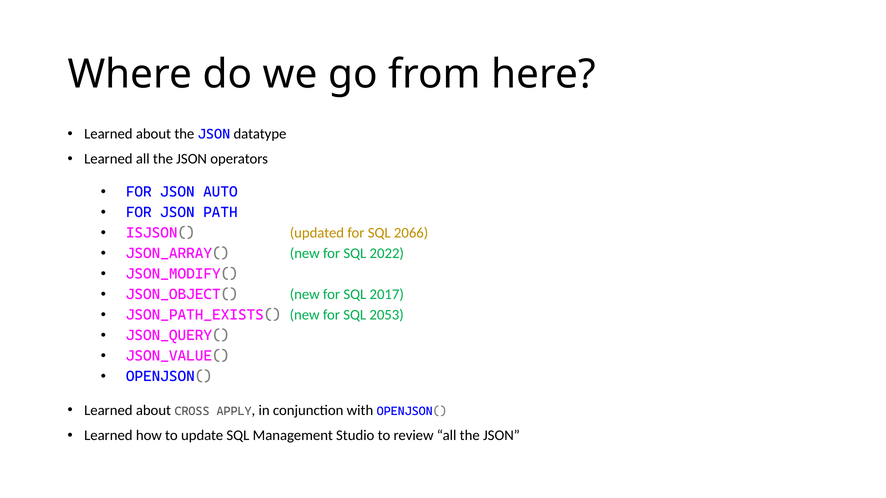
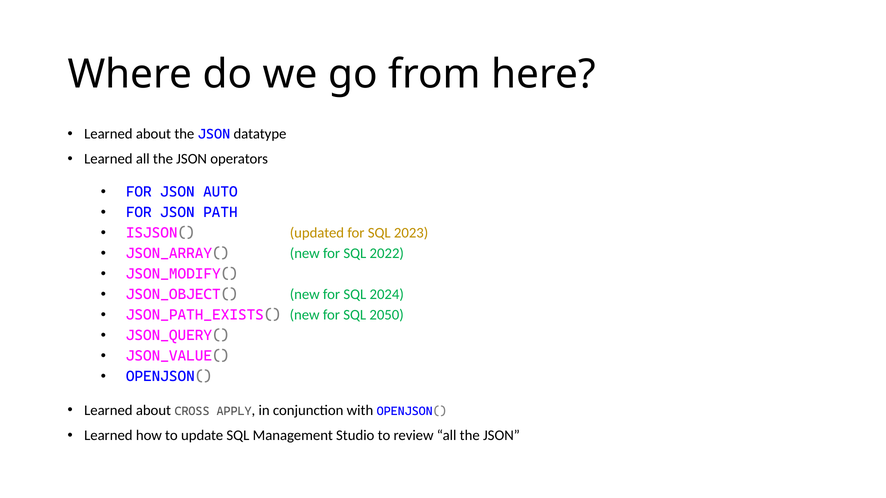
2066: 2066 -> 2023 (411, 233)
2017: 2017 -> 2024 (387, 295)
2053: 2053 -> 2050 (387, 315)
